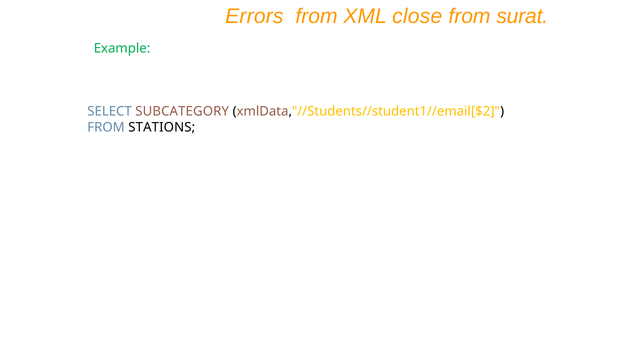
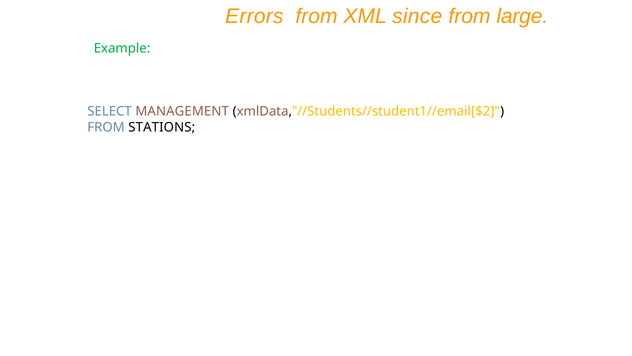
close: close -> since (417, 16)
surat: surat -> large (522, 16)
SUBCATEGORY: SUBCATEGORY -> MANAGEMENT (182, 111)
